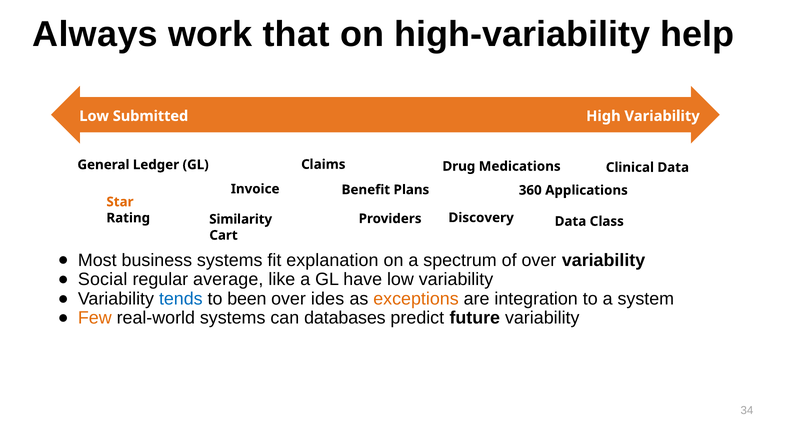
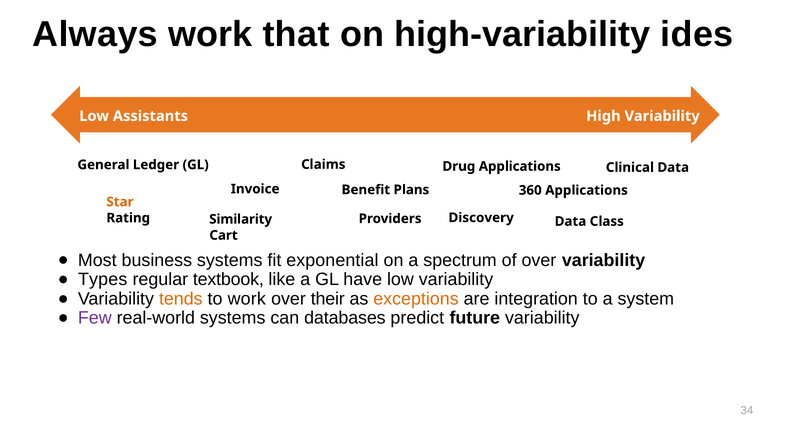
help: help -> ides (697, 35)
Submitted: Submitted -> Assistants (150, 116)
Drug Medications: Medications -> Applications (520, 166)
explanation: explanation -> exponential (332, 260)
Social: Social -> Types (103, 280)
average: average -> textbook (228, 280)
tends colour: blue -> orange (181, 299)
to been: been -> work (247, 299)
ides: ides -> their (328, 299)
Few colour: orange -> purple (95, 318)
